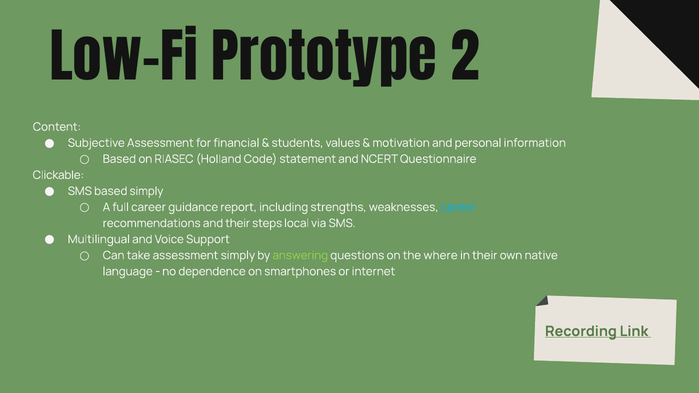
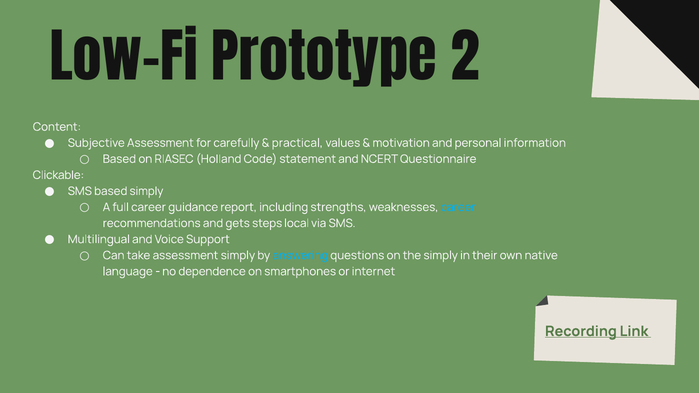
financial: financial -> carefully (236, 143)
students: students -> practical (297, 143)
and their: their -> gets (238, 223)
answering colour: light green -> light blue (300, 256)
the where: where -> simply (441, 256)
